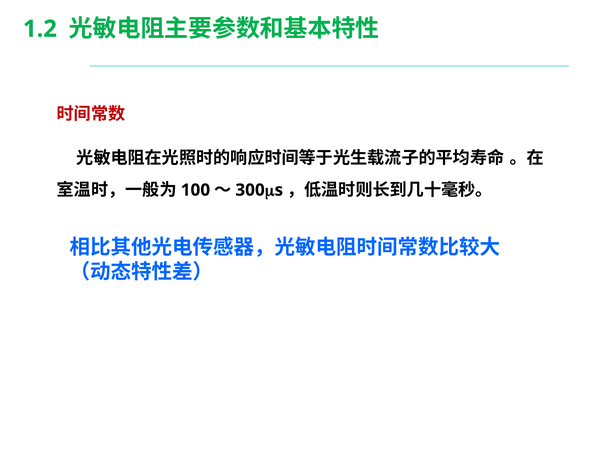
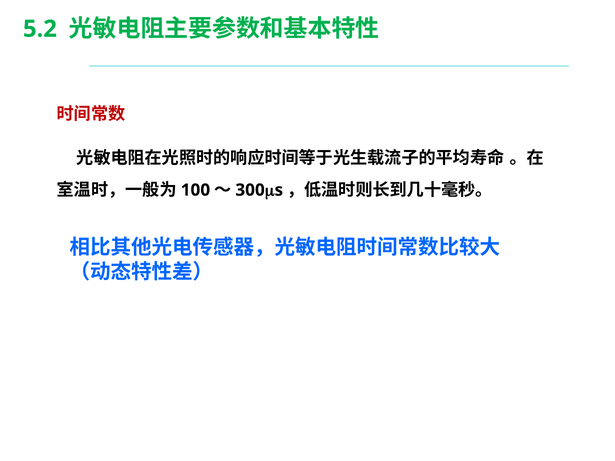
1.2: 1.2 -> 5.2 (40, 29)
